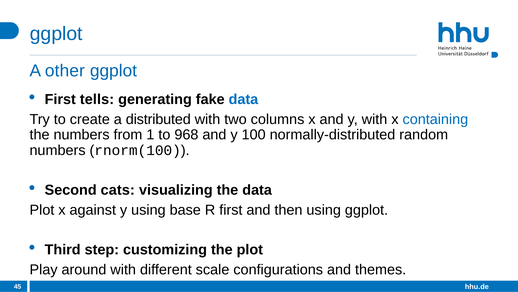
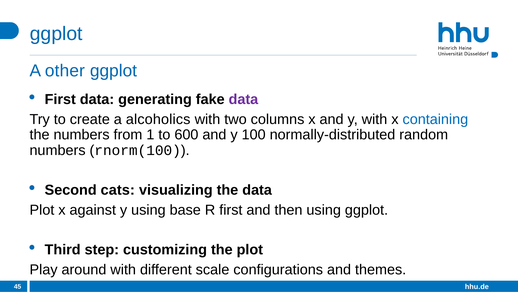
First tells: tells -> data (97, 99)
data colour: blue -> purple (243, 99)
distributed: distributed -> alcoholics (158, 119)
968: 968 -> 600 (186, 135)
